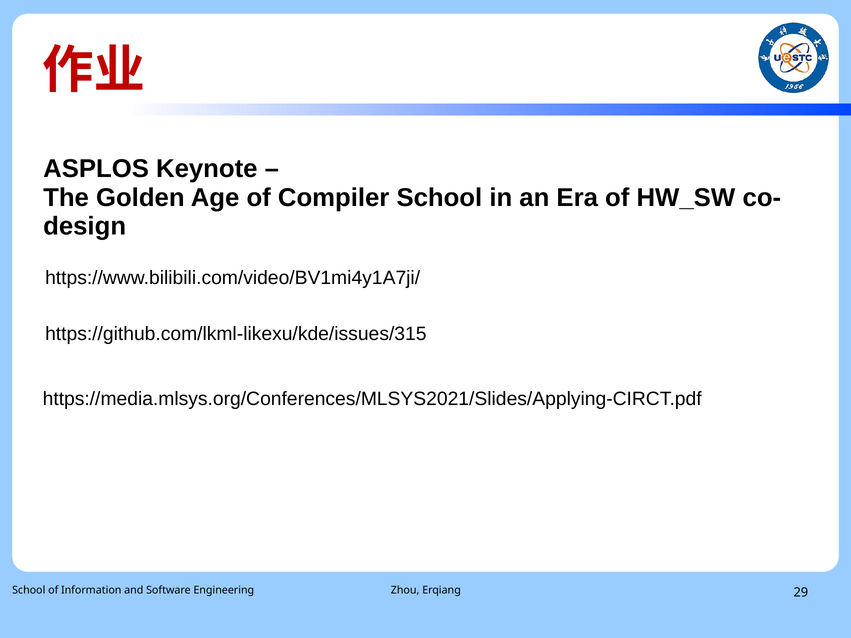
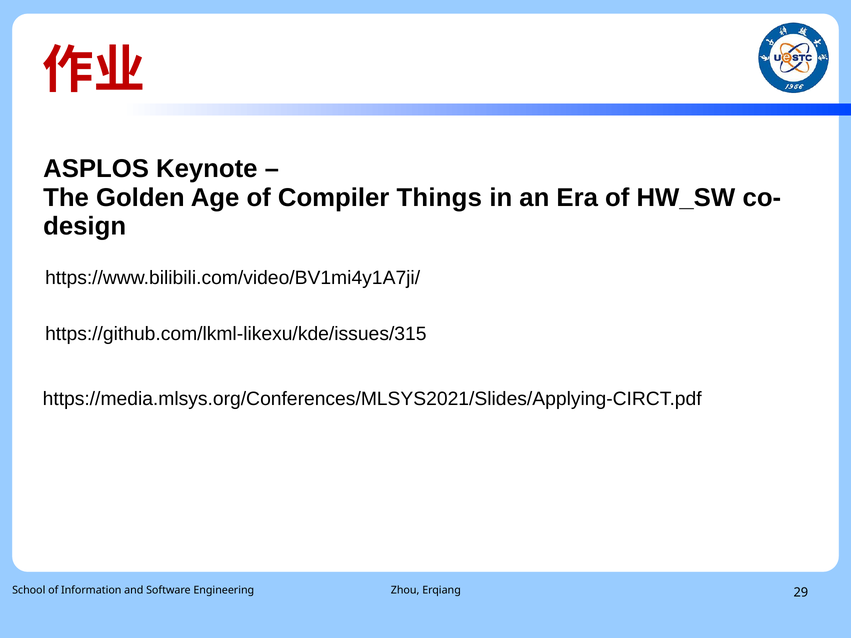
Compiler School: School -> Things (439, 198)
